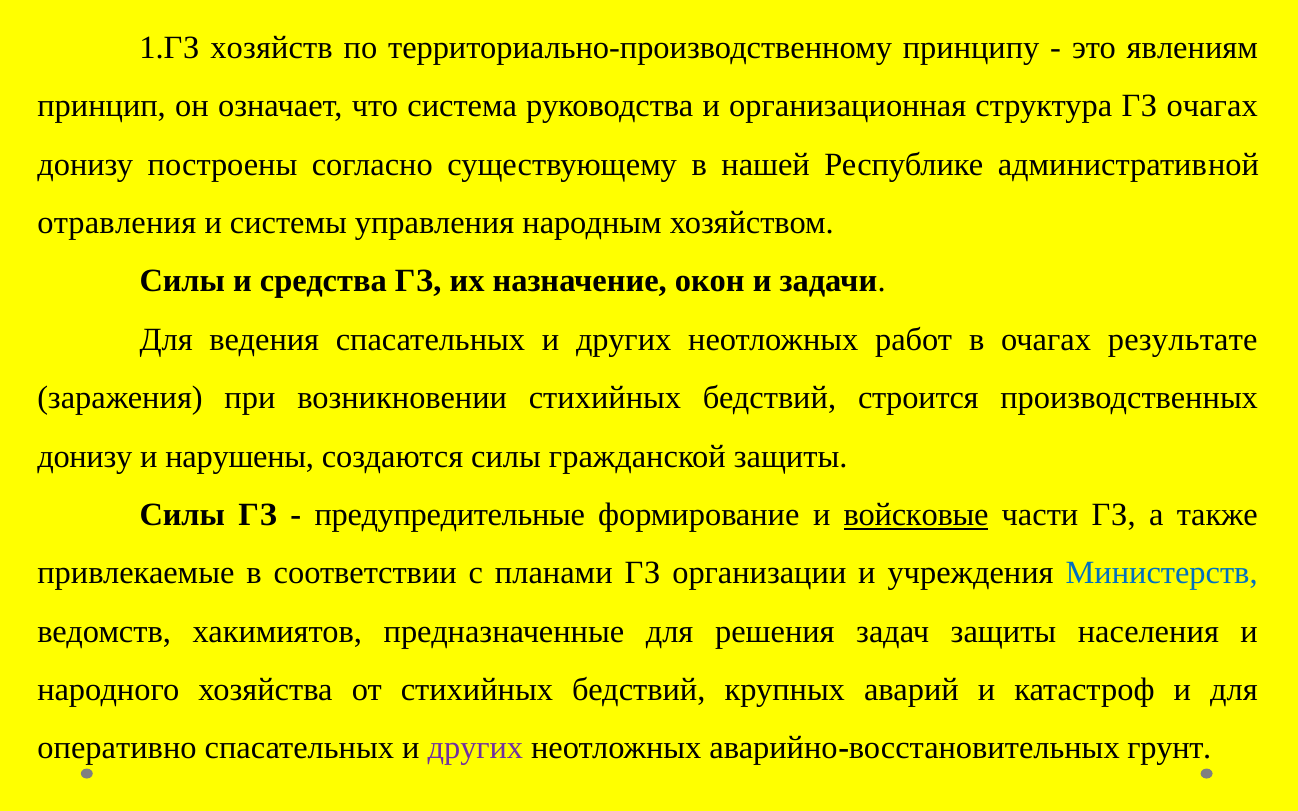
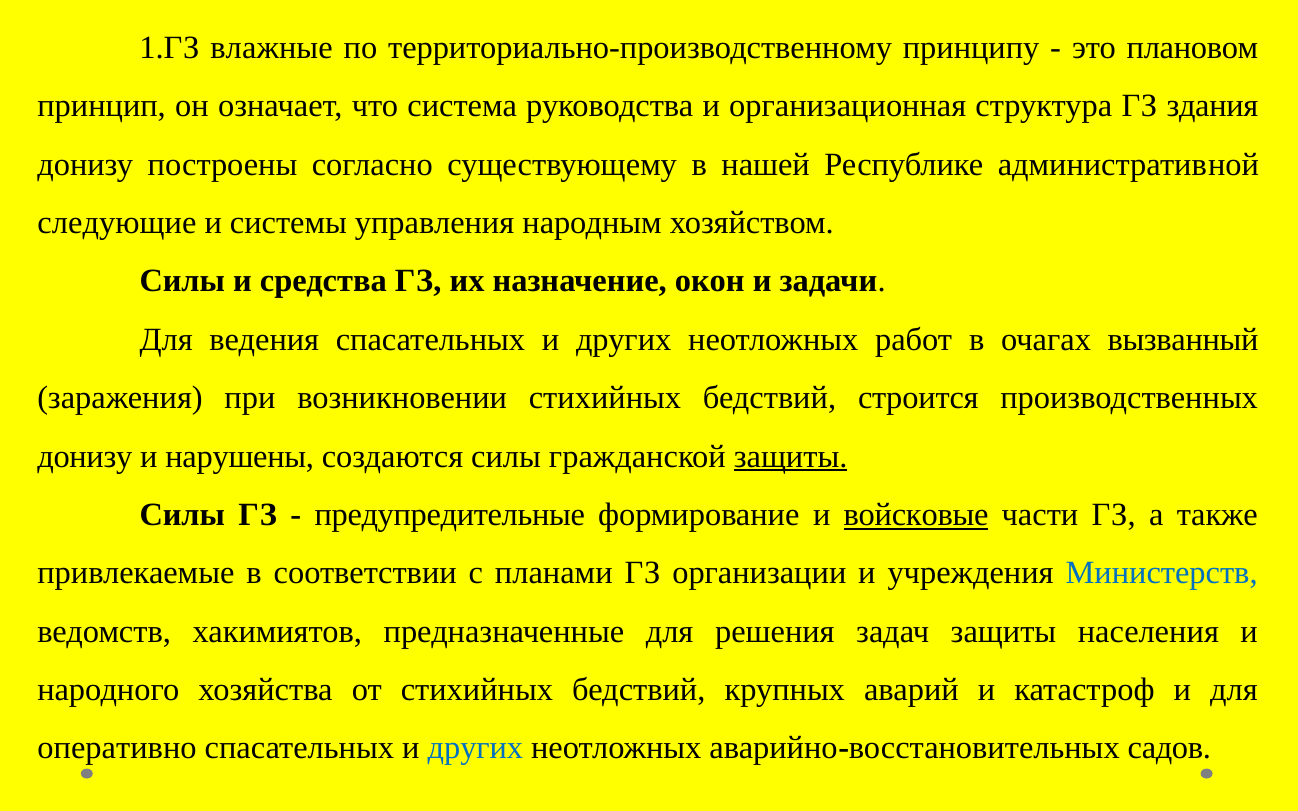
хозяйств: хозяйств -> влажные (272, 48)
явлениям: явлениям -> плановом (1192, 48)
ГЗ очагах: очагах -> здания (1212, 106)
отравления: отравления -> следующие (117, 223)
результате: результате -> вызванный (1183, 340)
защиты underline: none -> present (791, 456)
других colour: purple -> blue (475, 749)
грунт: грунт -> садов (1169, 749)
